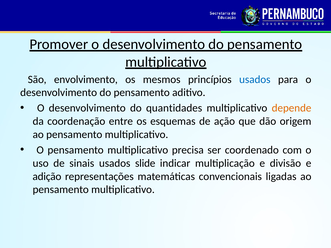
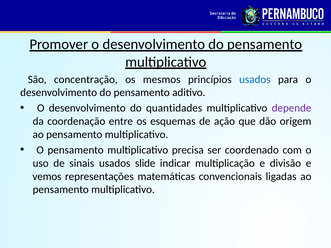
envolvimento: envolvimento -> concentração (86, 79)
depende colour: orange -> purple (292, 108)
adição: adição -> vemos (47, 177)
